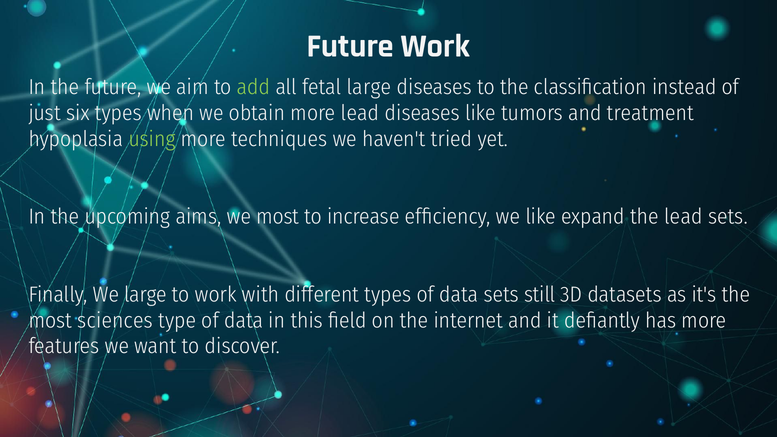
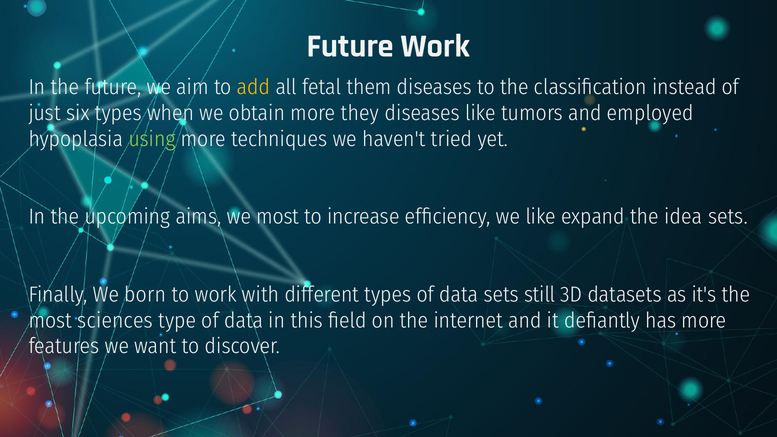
add colour: light green -> yellow (254, 87)
fetal large: large -> them (369, 87)
more lead: lead -> they (360, 113)
treatment: treatment -> employed (650, 113)
the lead: lead -> idea (683, 217)
We large: large -> born (145, 295)
